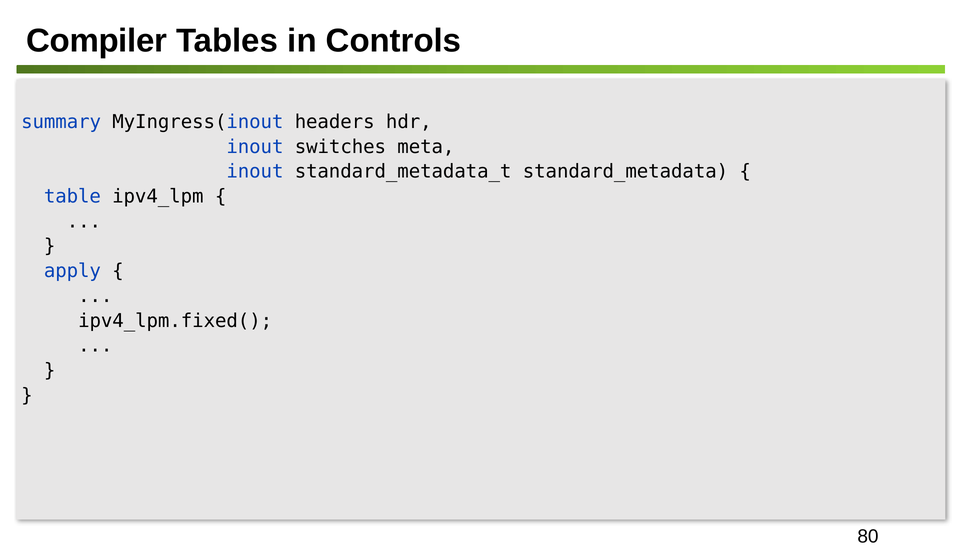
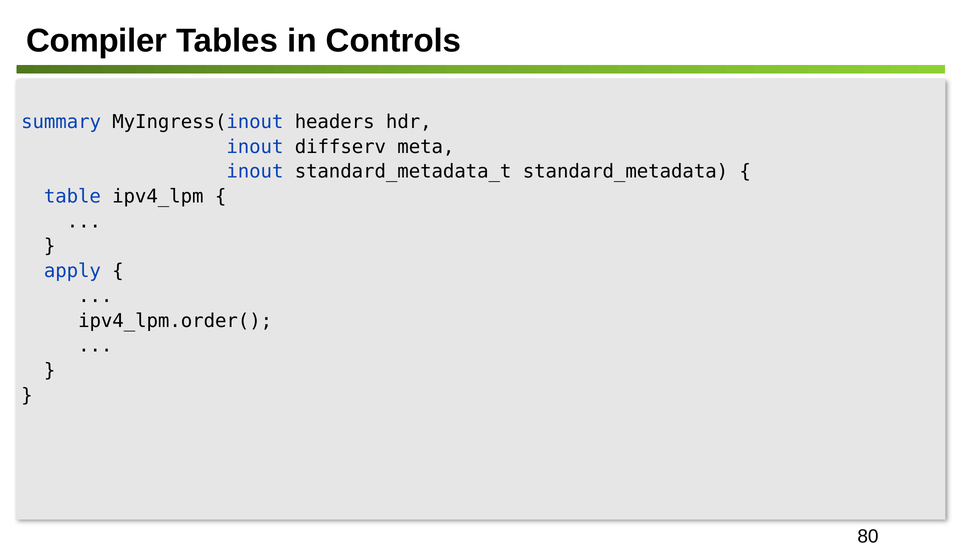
switches: switches -> diffserv (340, 147)
ipv4_lpm.fixed(: ipv4_lpm.fixed( -> ipv4_lpm.order( (175, 321)
